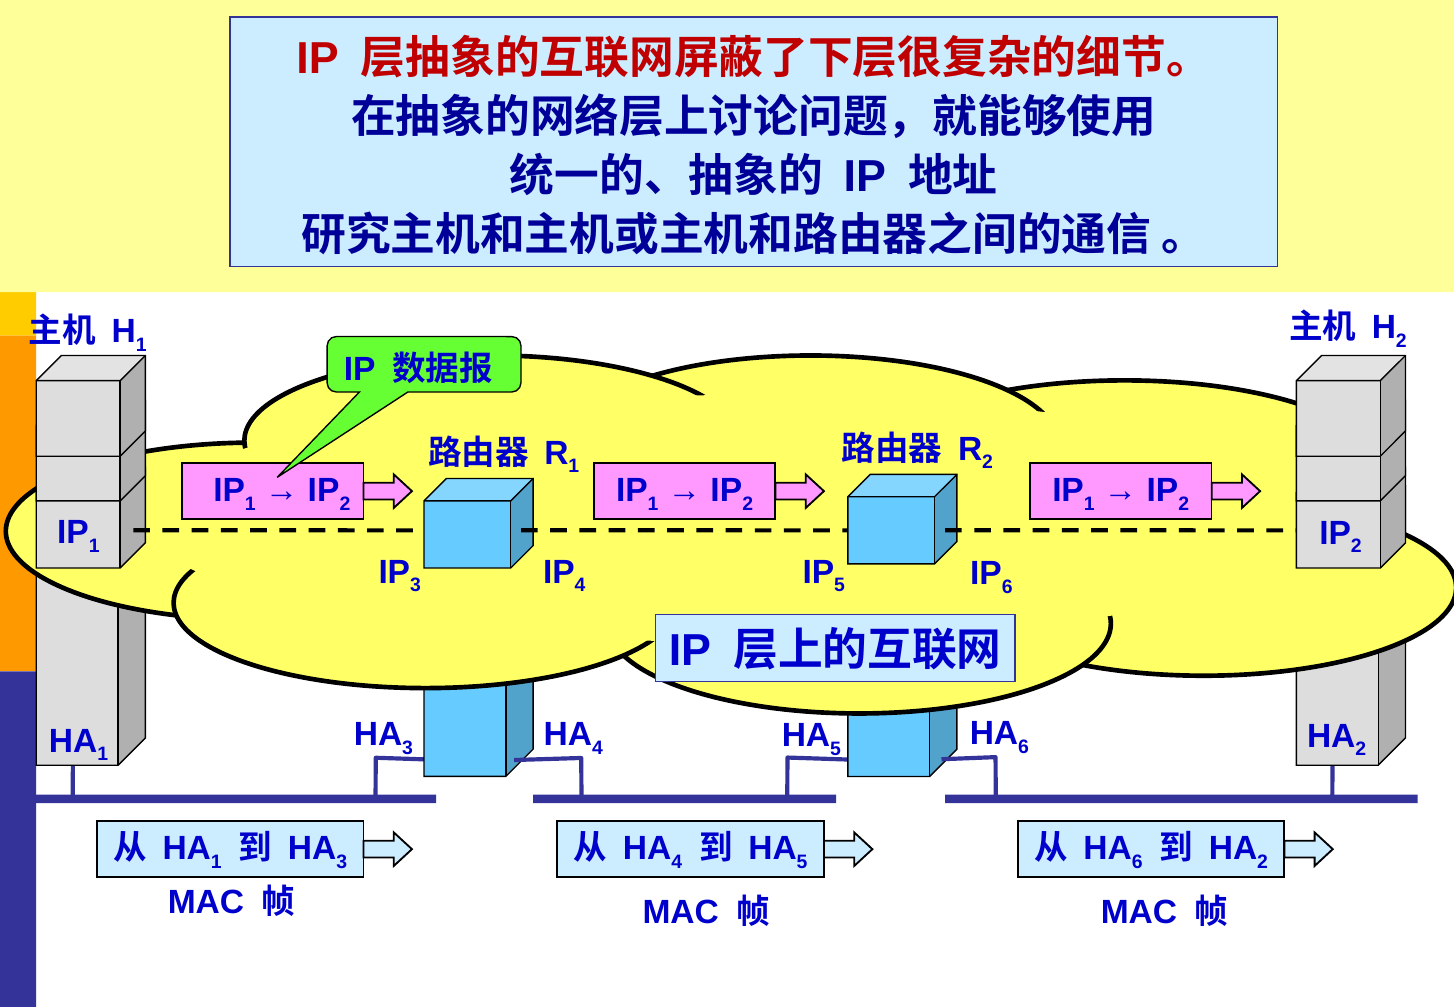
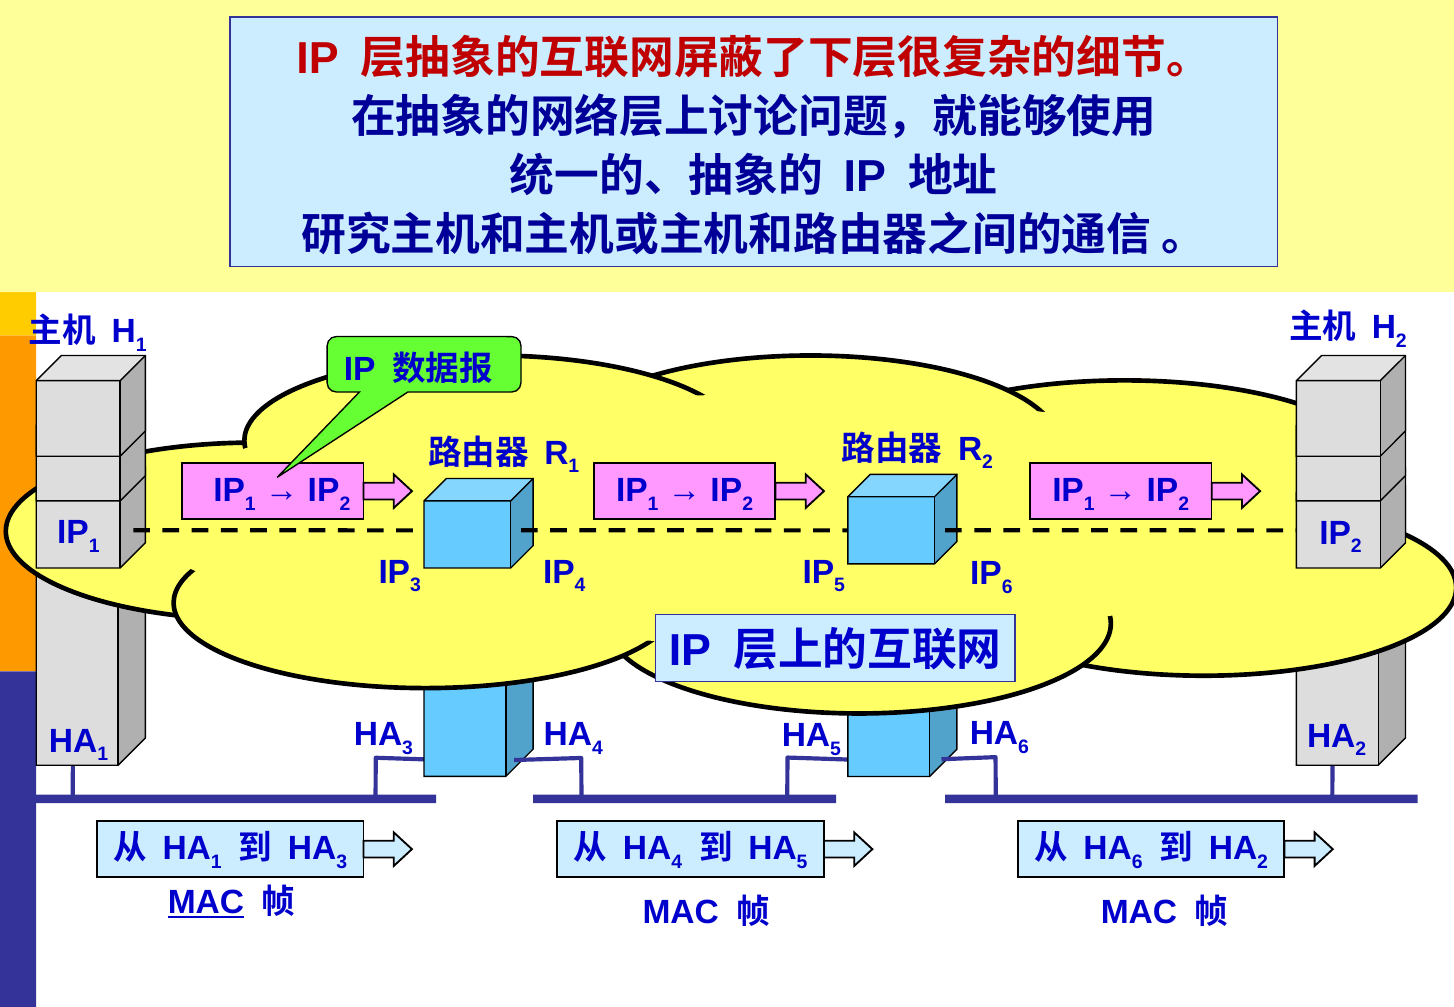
MAC underline: none -> present (206, 902)
